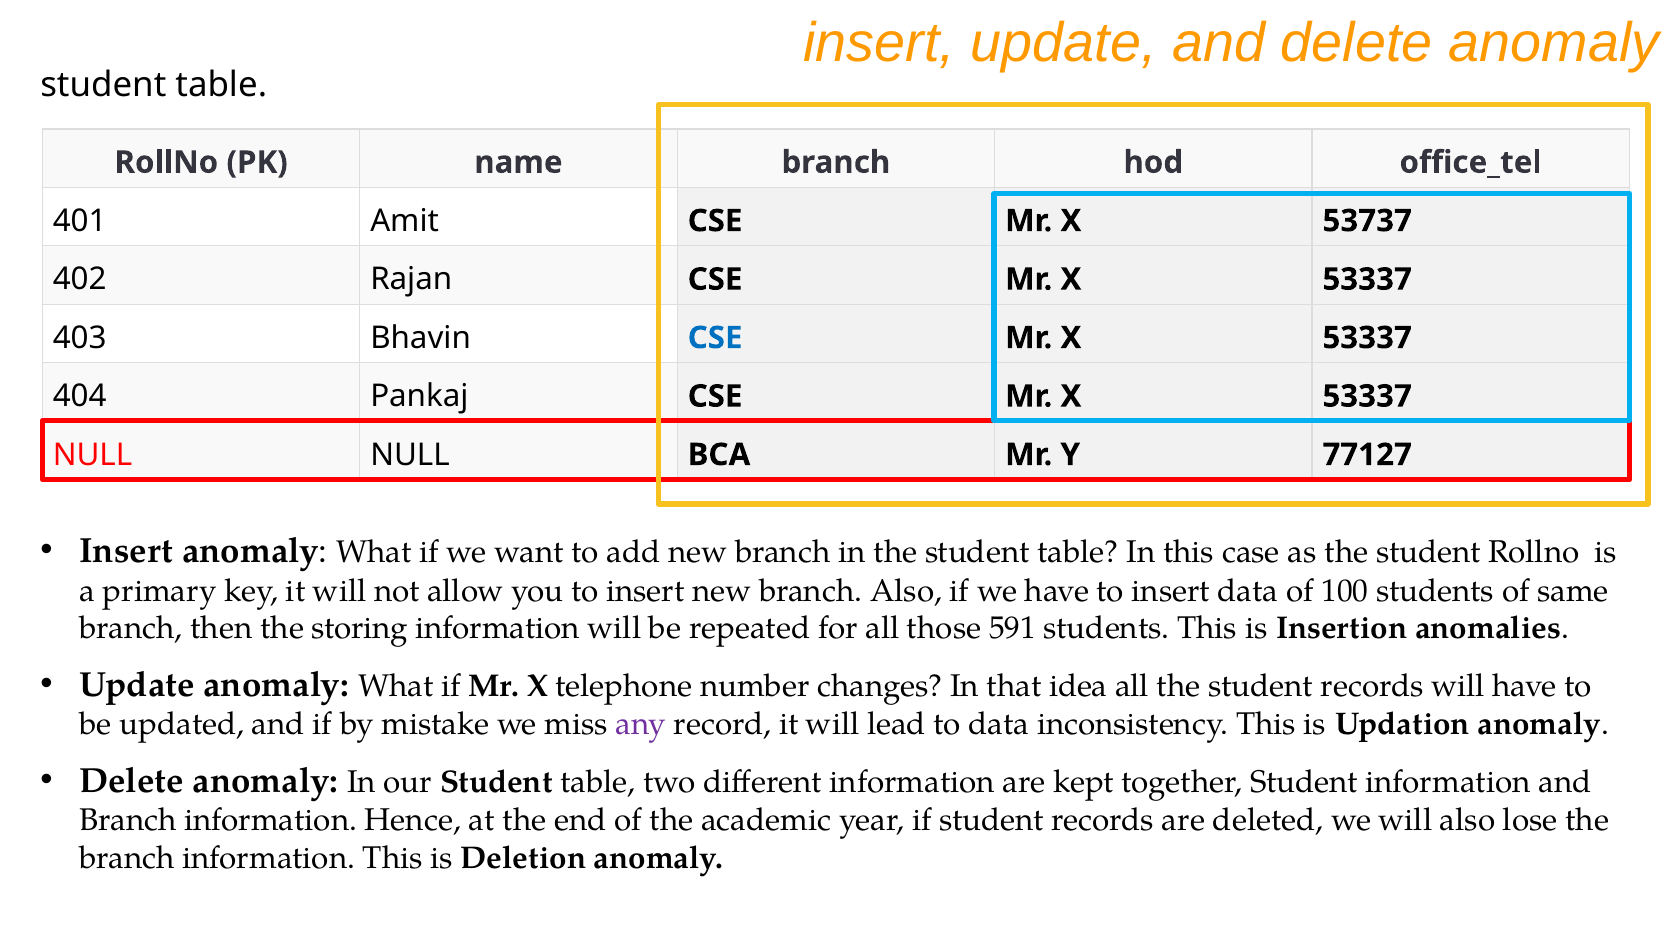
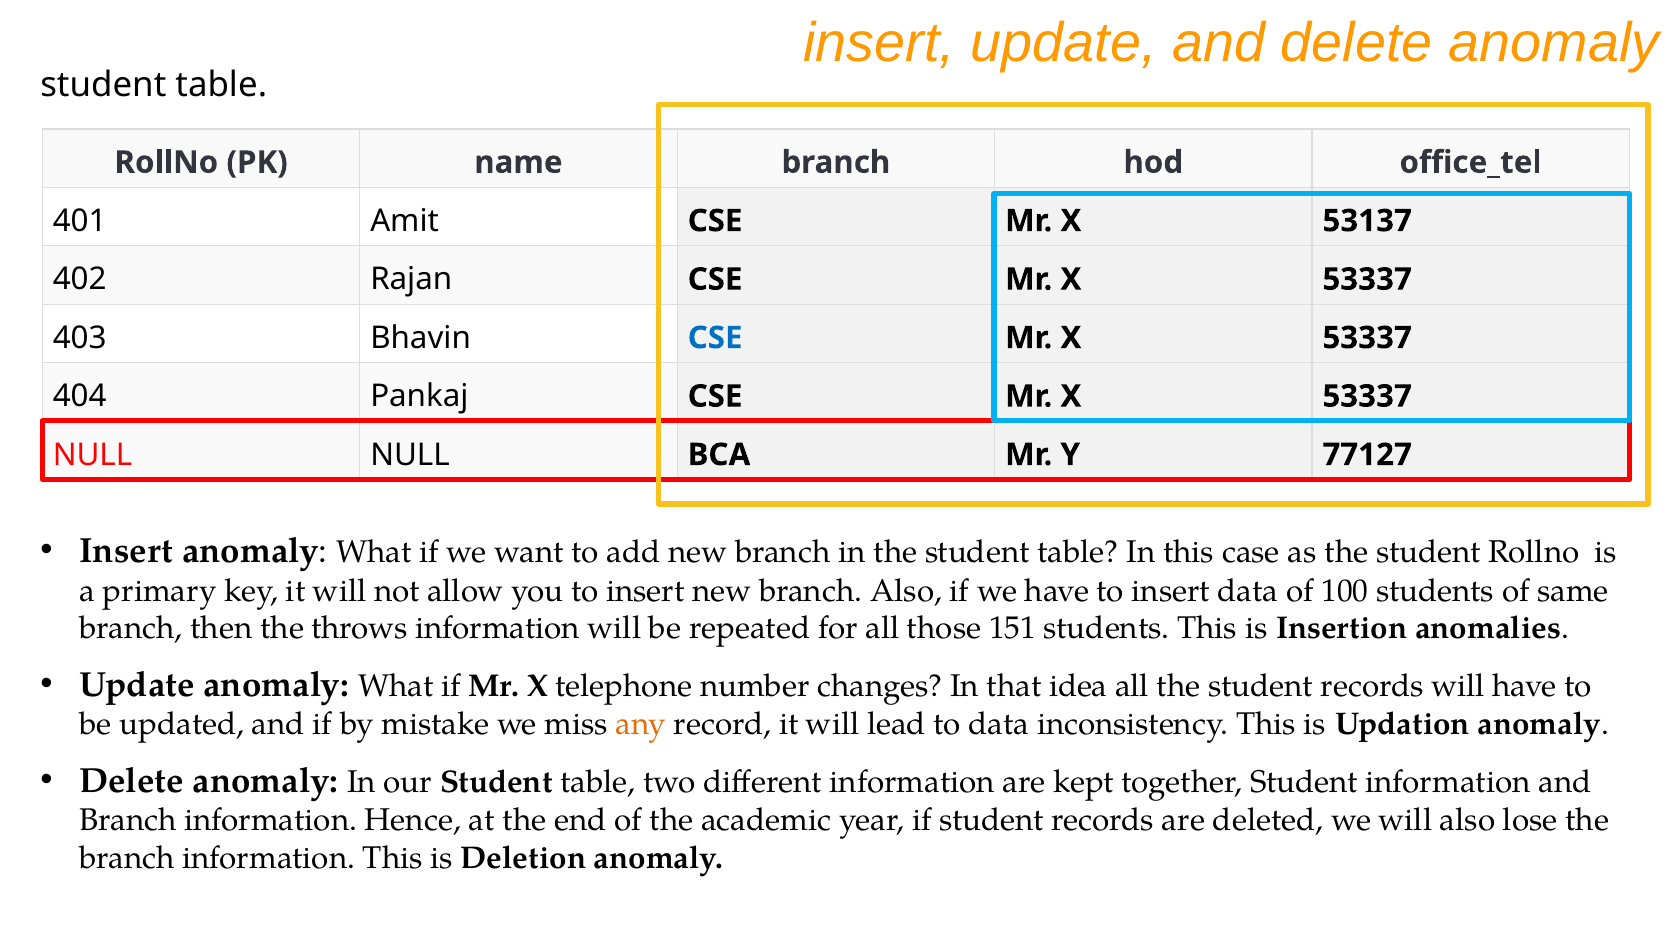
53737: 53737 -> 53137 (1367, 221)
storing: storing -> throws (360, 629)
591: 591 -> 151 (1013, 629)
any colour: purple -> orange (641, 725)
